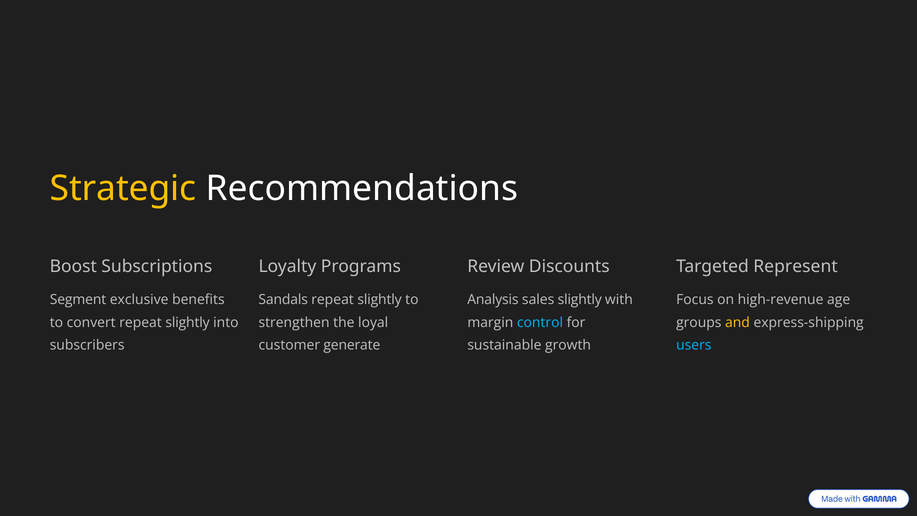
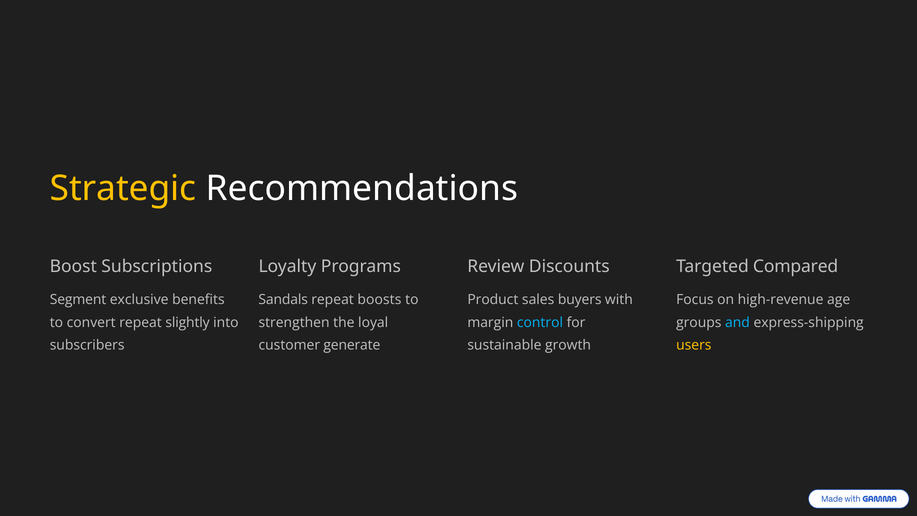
Represent: Represent -> Compared (796, 266)
slightly: slightly -> boosts (379, 300)
Analysis: Analysis -> Product (493, 300)
sales slightly: slightly -> buyers (580, 300)
and colour: yellow -> light blue (737, 322)
users colour: light blue -> yellow (694, 345)
